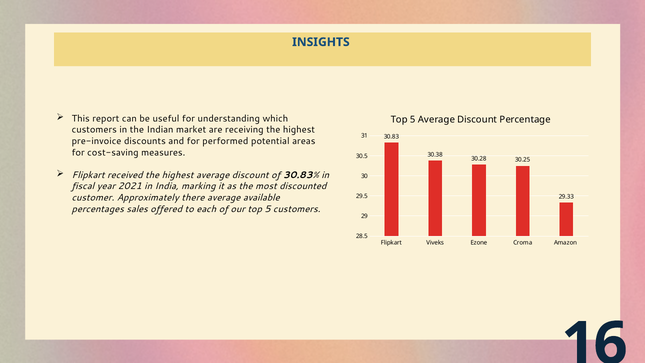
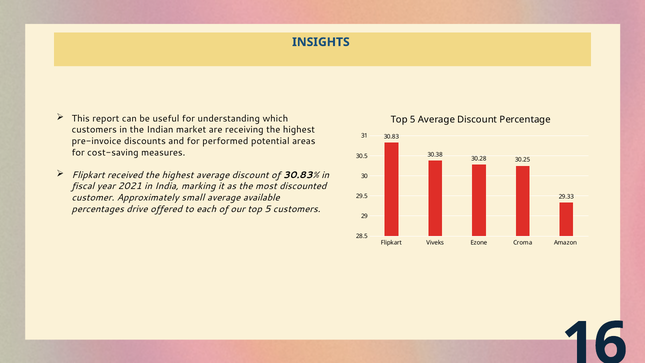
there: there -> small (193, 198)
sales: sales -> drive (137, 209)
